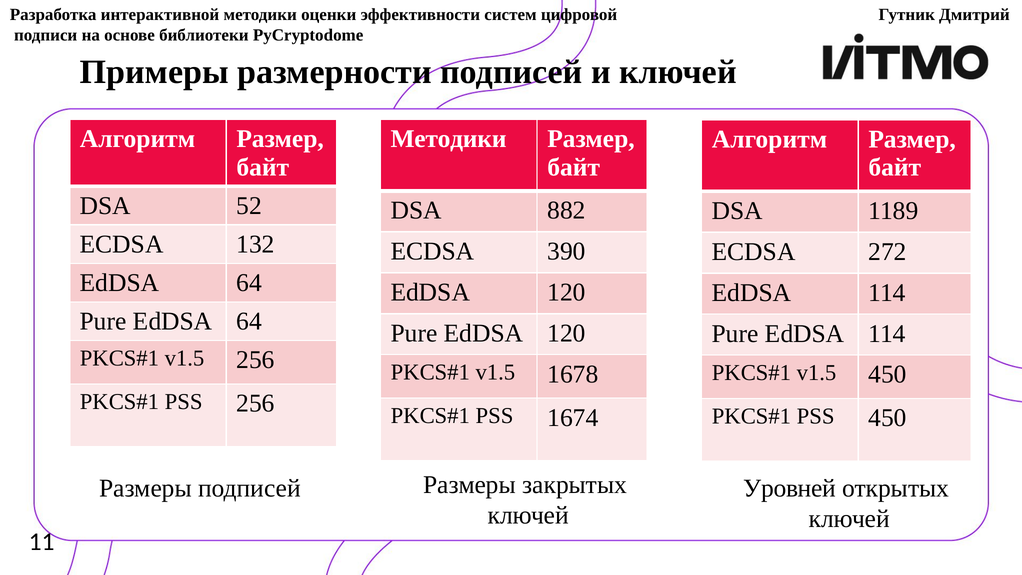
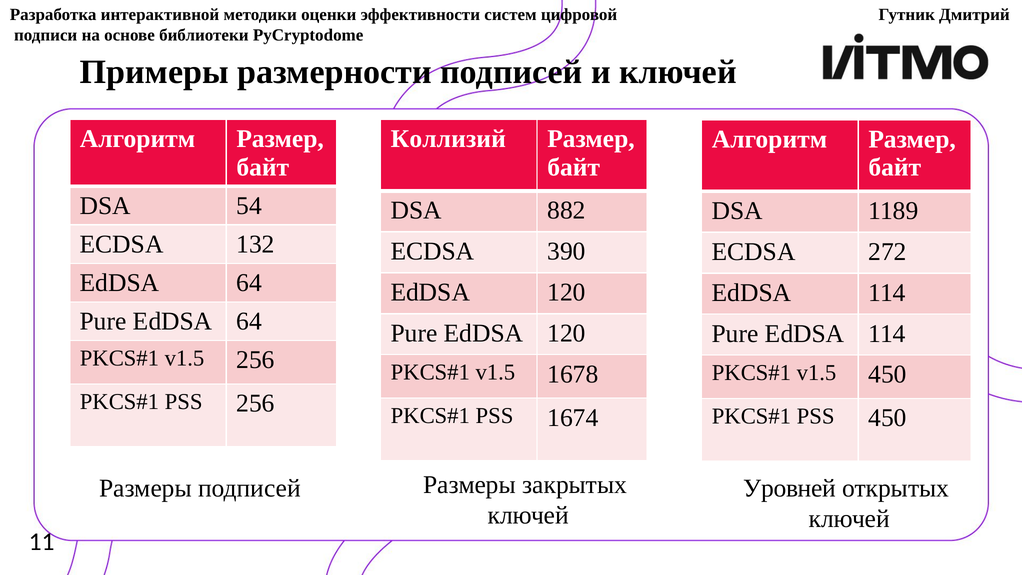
Методики: Методики -> Коллизий (448, 139)
52: 52 -> 54 (249, 206)
